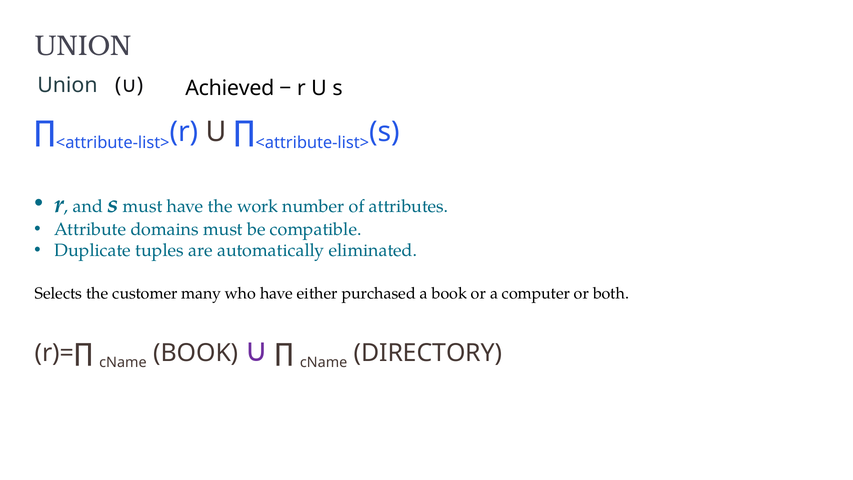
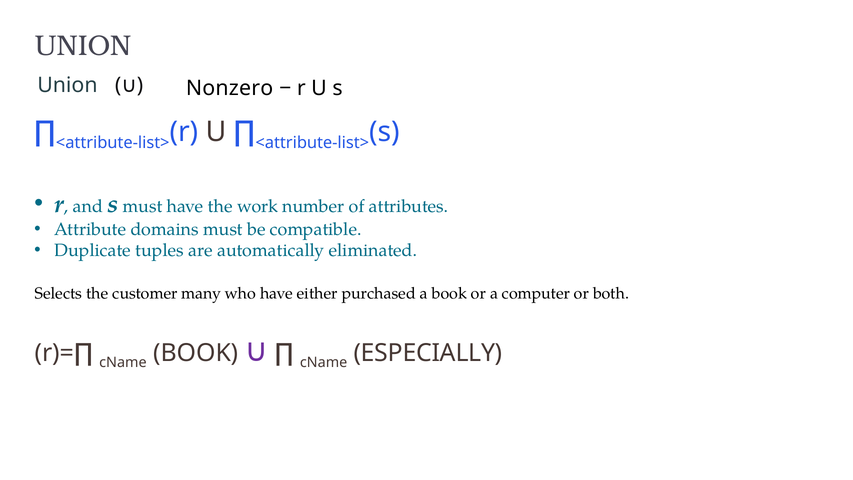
Achieved: Achieved -> Nonzero (230, 88)
DIRECTORY: DIRECTORY -> ESPECIALLY (428, 353)
